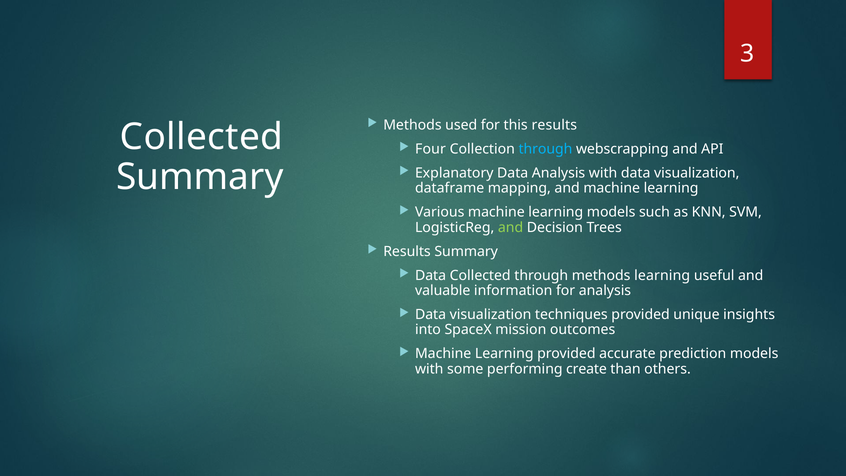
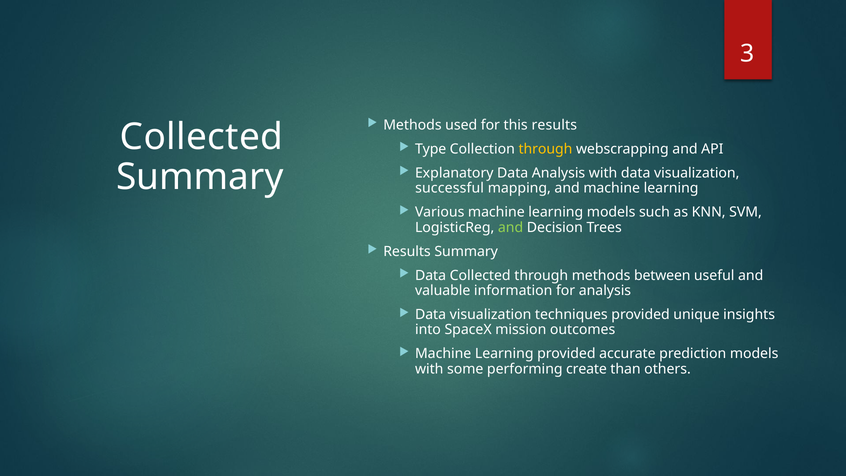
Four: Four -> Type (431, 149)
through colour: light blue -> yellow (545, 149)
dataframe: dataframe -> successful (450, 188)
methods learning: learning -> between (662, 275)
